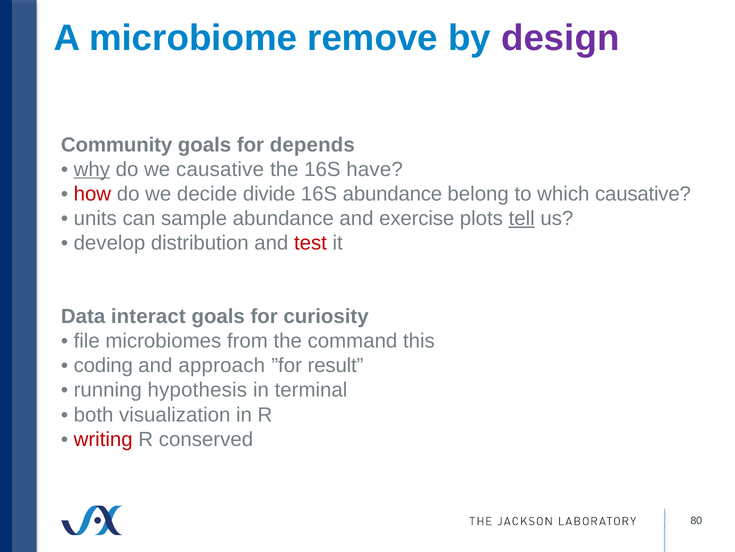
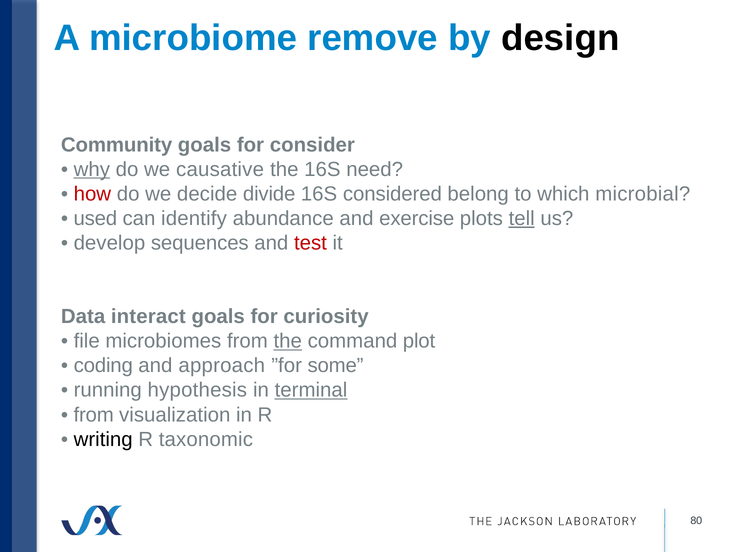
design colour: purple -> black (560, 38)
depends: depends -> consider (312, 145)
have: have -> need (375, 169)
16S abundance: abundance -> considered (392, 194)
which causative: causative -> microbial (643, 194)
units: units -> used (95, 218)
sample: sample -> identify (194, 218)
distribution: distribution -> sequences (200, 243)
the underline: none -> present (288, 341)
this: this -> plot (419, 341)
result: result -> some (336, 365)
terminal underline: none -> present (311, 390)
both: both -> from (94, 414)
writing colour: red -> black (103, 439)
conserved: conserved -> taxonomic (206, 439)
